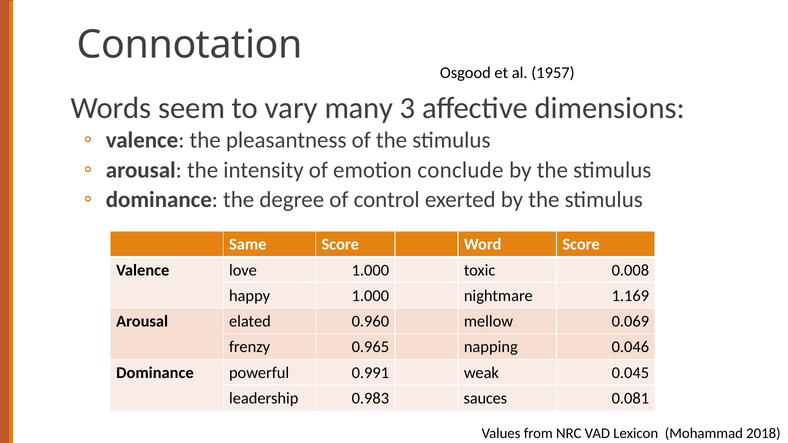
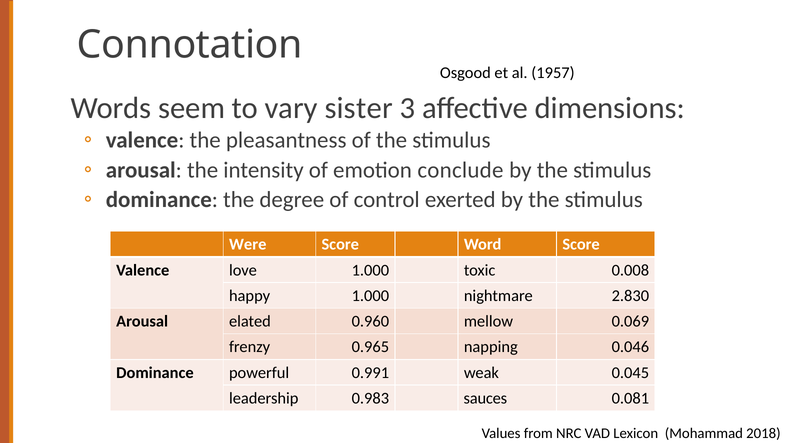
many: many -> sister (359, 108)
Same: Same -> Were (248, 245)
1.169: 1.169 -> 2.830 (630, 296)
